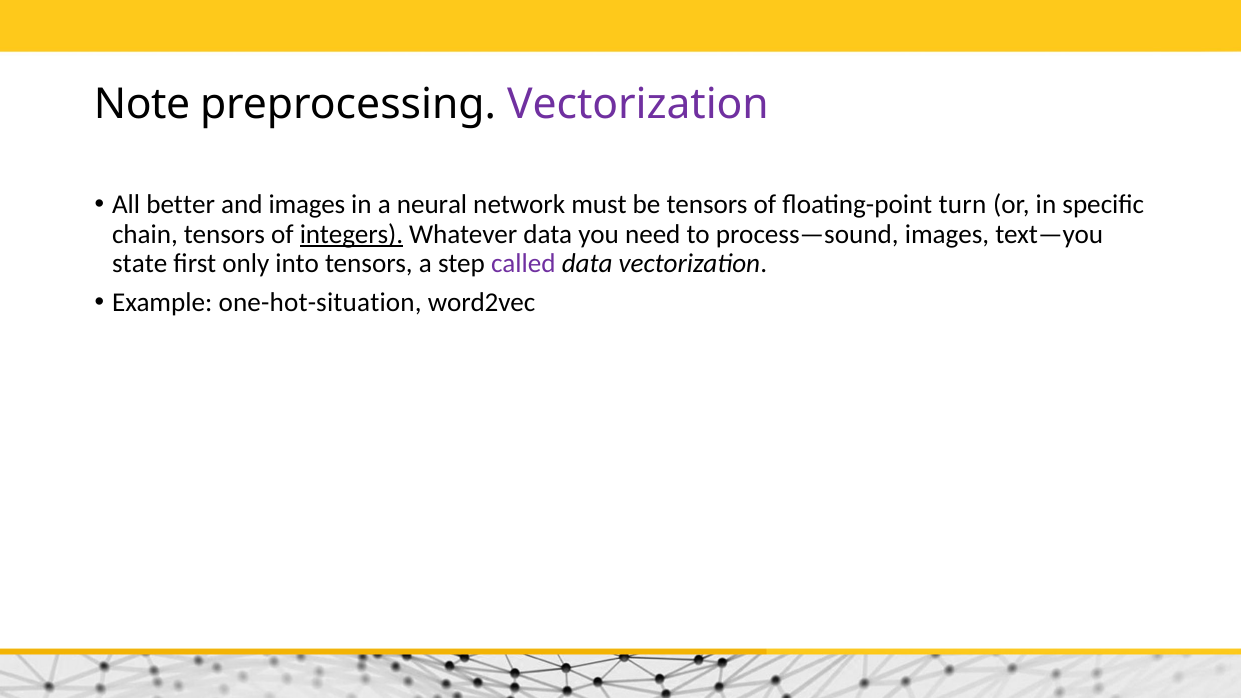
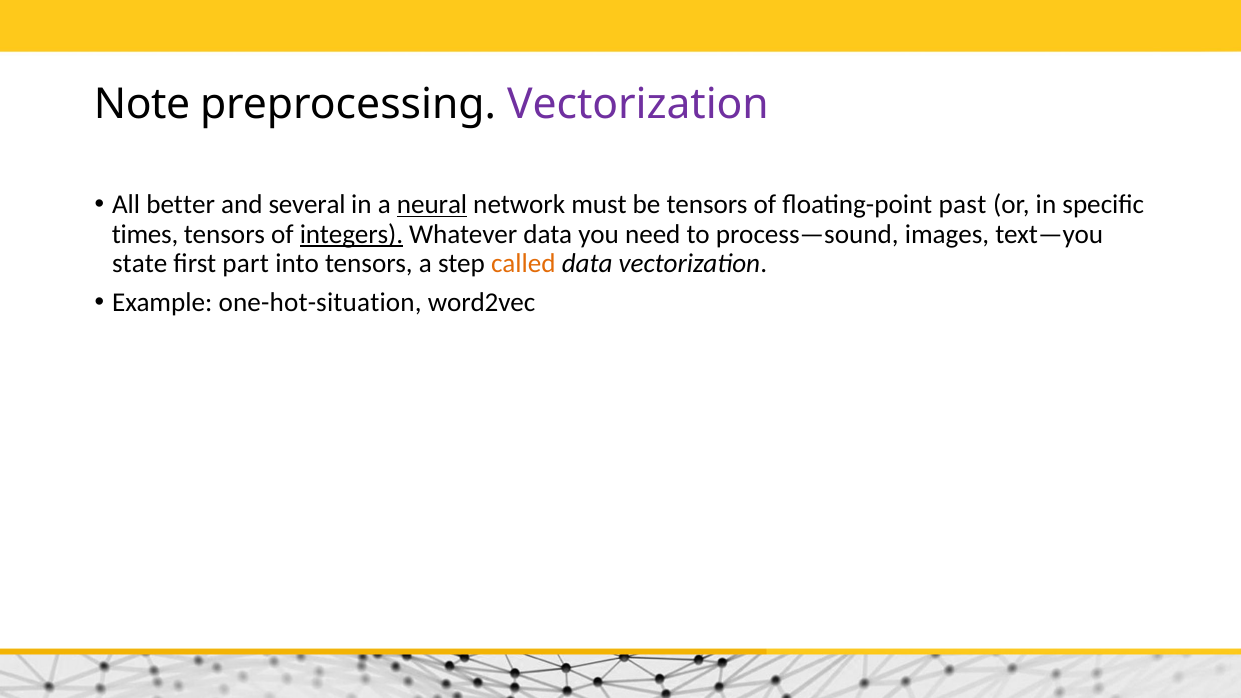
and images: images -> several (307, 205)
neural underline: none -> present (432, 205)
turn: turn -> past (963, 205)
chain: chain -> times (145, 234)
only: only -> part (246, 264)
called colour: purple -> orange (523, 264)
